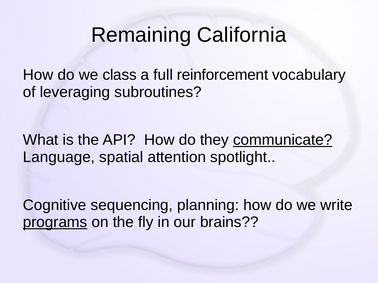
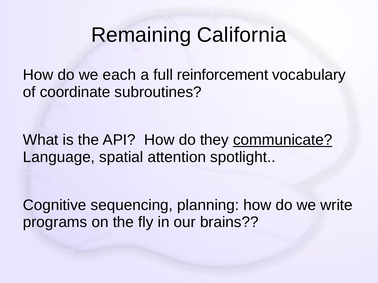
class: class -> each (119, 75)
leveraging: leveraging -> coordinate (75, 92)
programs underline: present -> none (55, 223)
